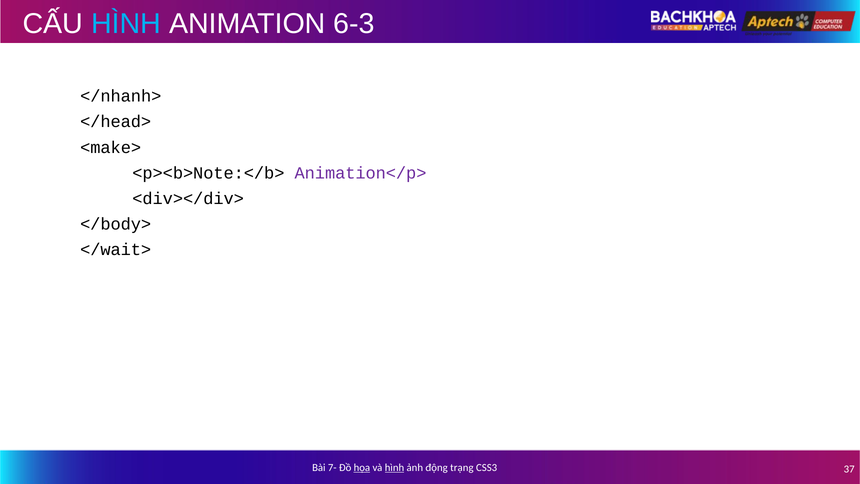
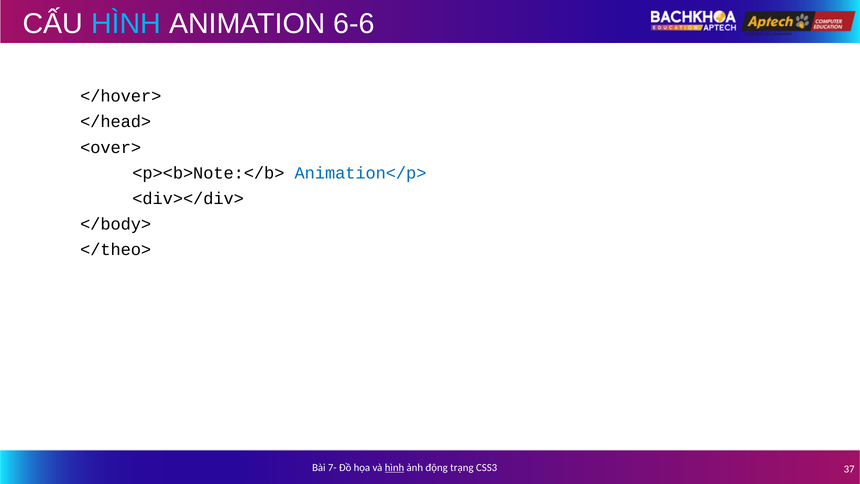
6-3: 6-3 -> 6-6 (354, 24)
</nhanh>: </nhanh> -> </hover> (121, 96)
<make>: <make> -> <over> (111, 147)
Animation</p> colour: purple -> blue (361, 173)
</wait>: </wait> -> </theo> (116, 250)
họa underline: present -> none (362, 467)
